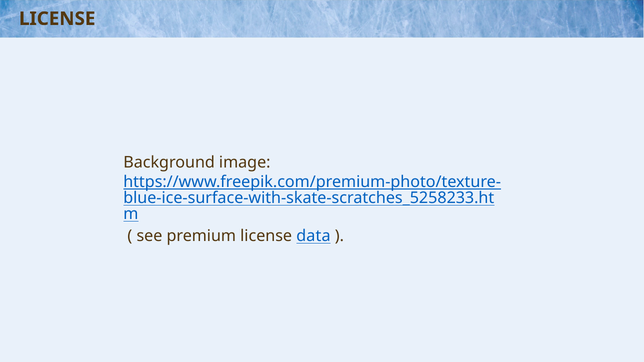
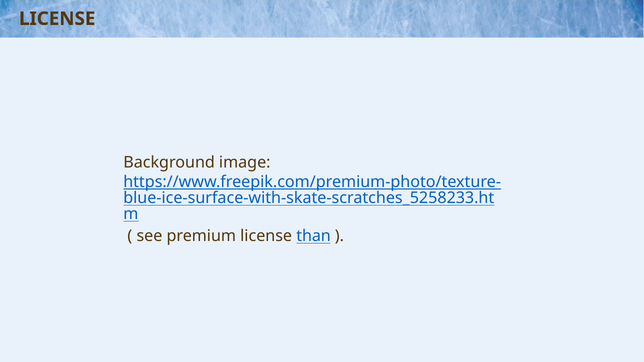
data: data -> than (314, 236)
